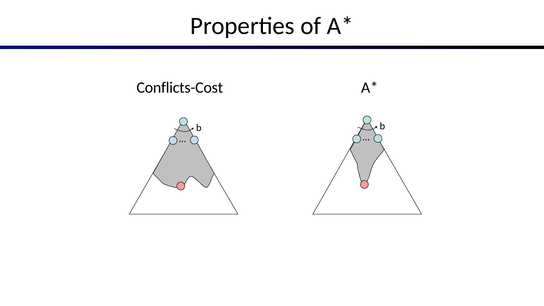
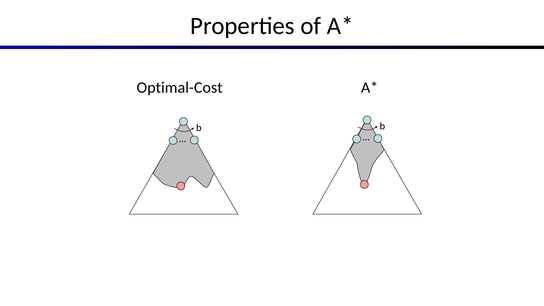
Conflicts-Cost: Conflicts-Cost -> Optimal-Cost (180, 87)
